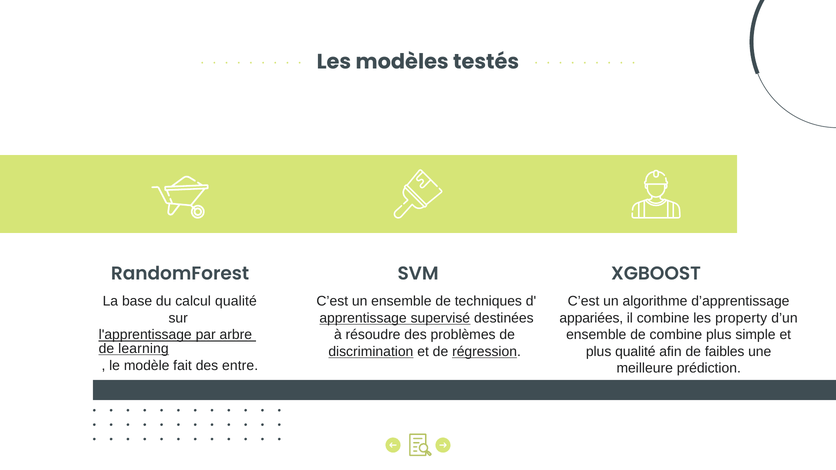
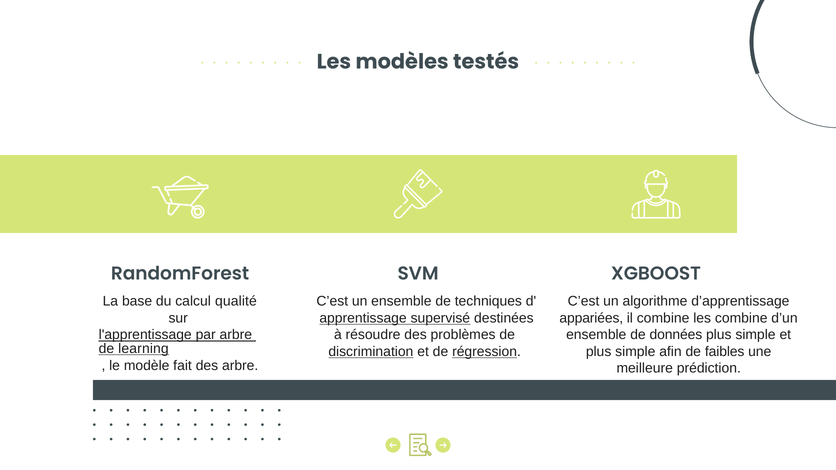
les property: property -> combine (741, 318)
de combine: combine -> données (676, 335)
qualité: qualité -> simple (635, 352)
des entre: entre -> arbre (240, 366)
